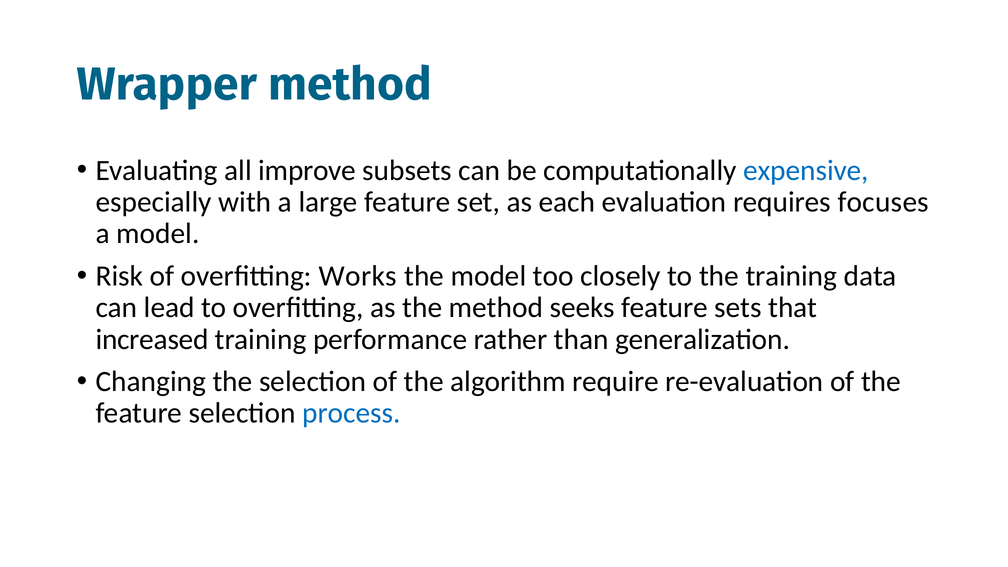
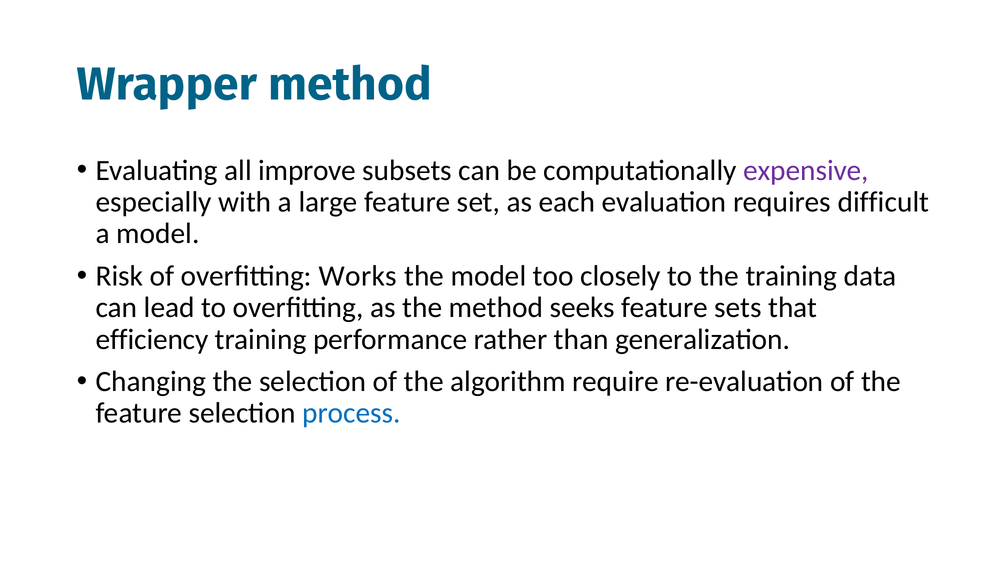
expensive colour: blue -> purple (806, 170)
focuses: focuses -> difficult (883, 202)
increased: increased -> efficiency (152, 339)
